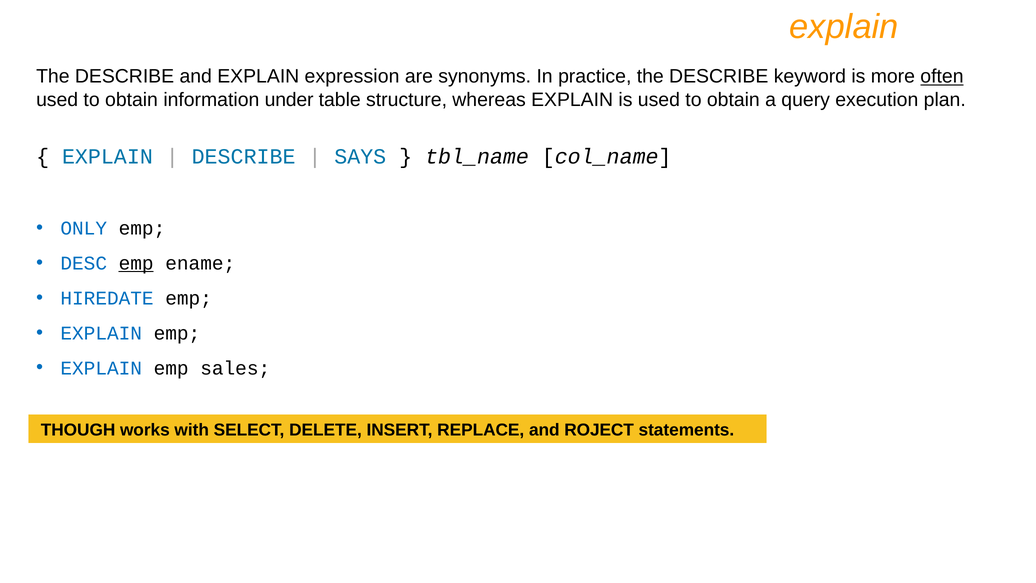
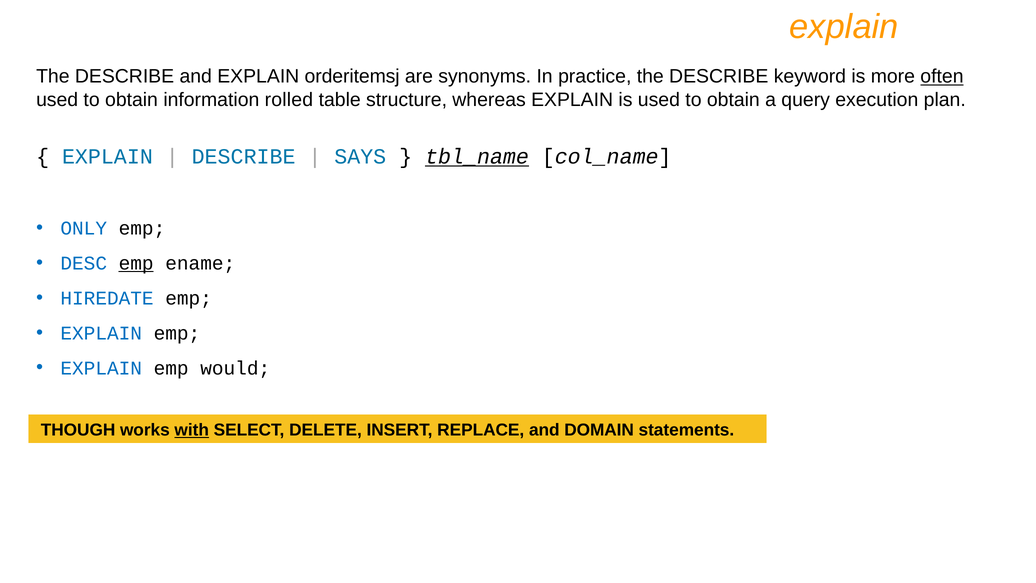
expression: expression -> orderitemsj (352, 77)
under: under -> rolled (289, 100)
tbl_name underline: none -> present (477, 157)
sales: sales -> would (235, 368)
with underline: none -> present (192, 430)
ROJECT: ROJECT -> DOMAIN (599, 430)
